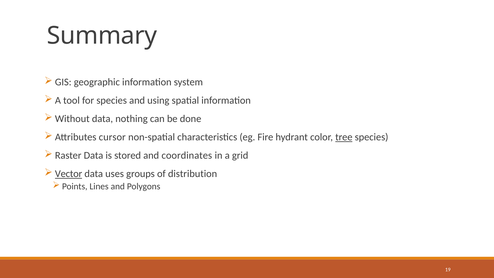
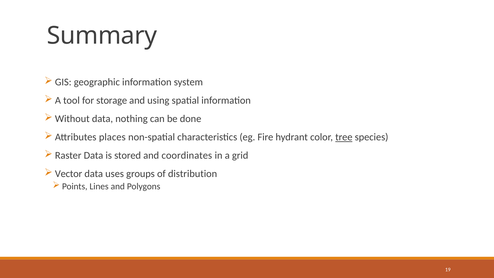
for species: species -> storage (112, 100)
cursor: cursor -> places (112, 137)
Vector underline: present -> none (69, 174)
